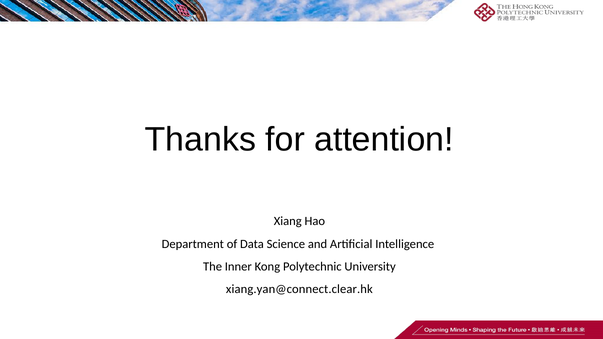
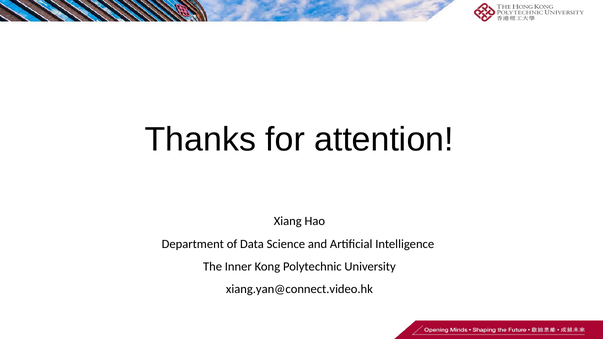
xiang.yan@connect.clear.hk: xiang.yan@connect.clear.hk -> xiang.yan@connect.video.hk (299, 289)
